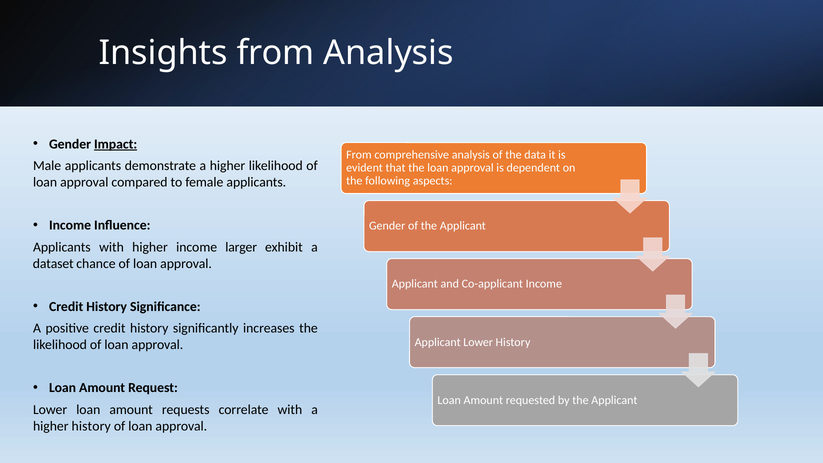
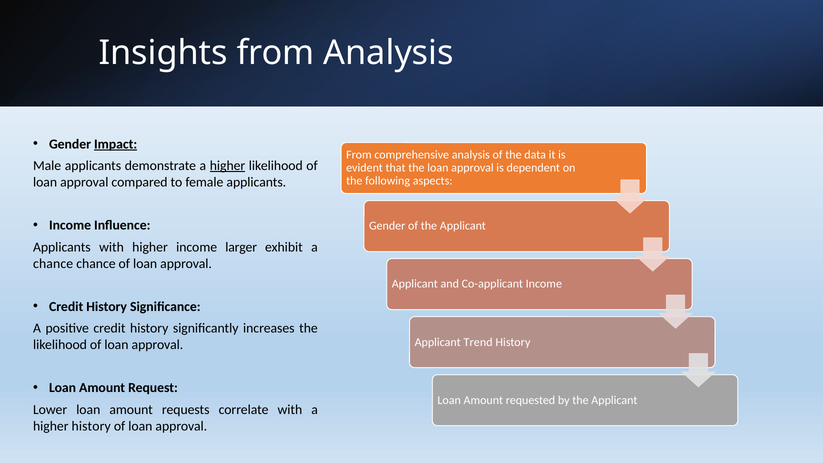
higher underline: none -> present (228, 166)
dataset: dataset -> chance (53, 263)
Lower: Lower -> Trend (478, 342)
